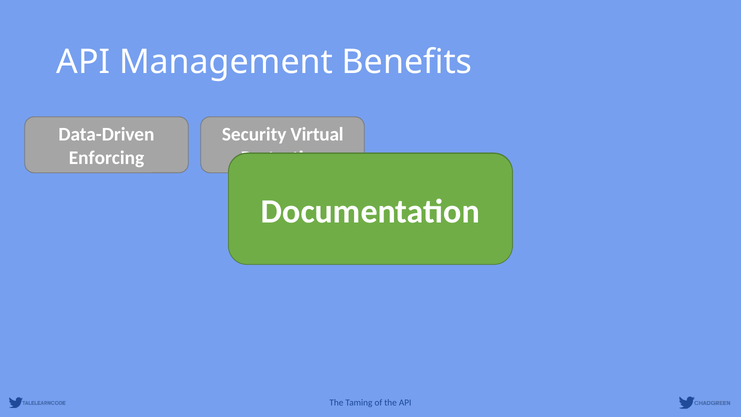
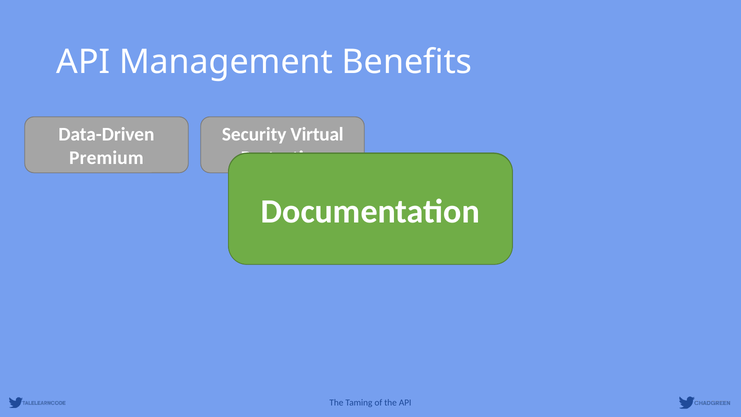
Enforcing: Enforcing -> Premium (106, 158)
